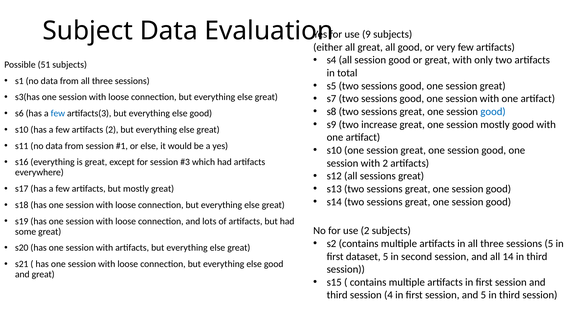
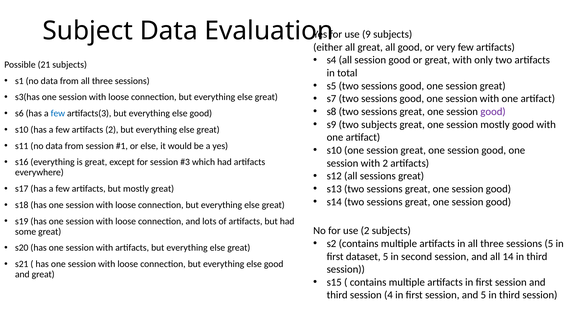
51: 51 -> 21 (44, 65)
good colour: blue -> purple (493, 112)
two increase: increase -> subjects (379, 125)
